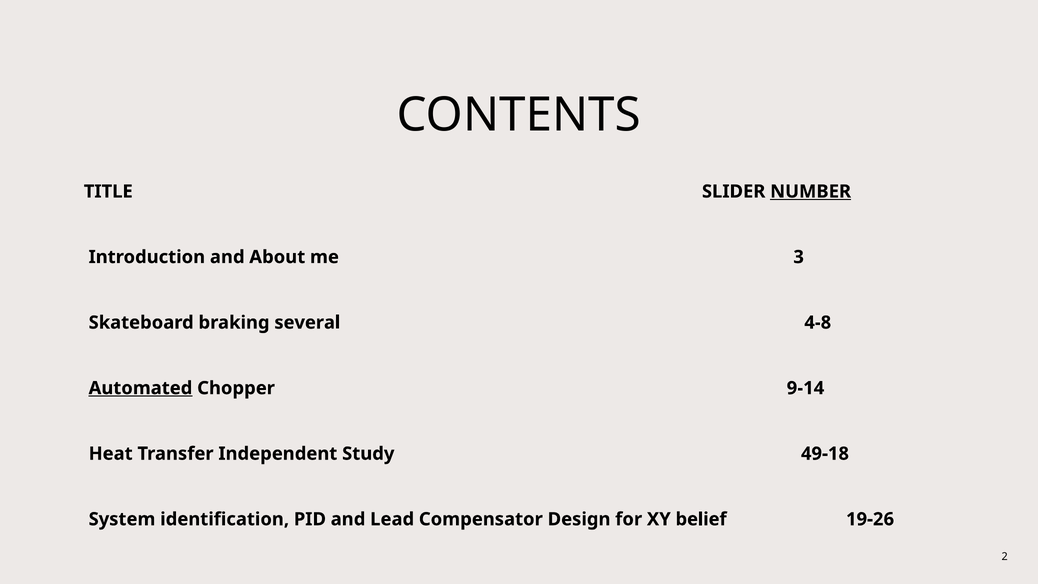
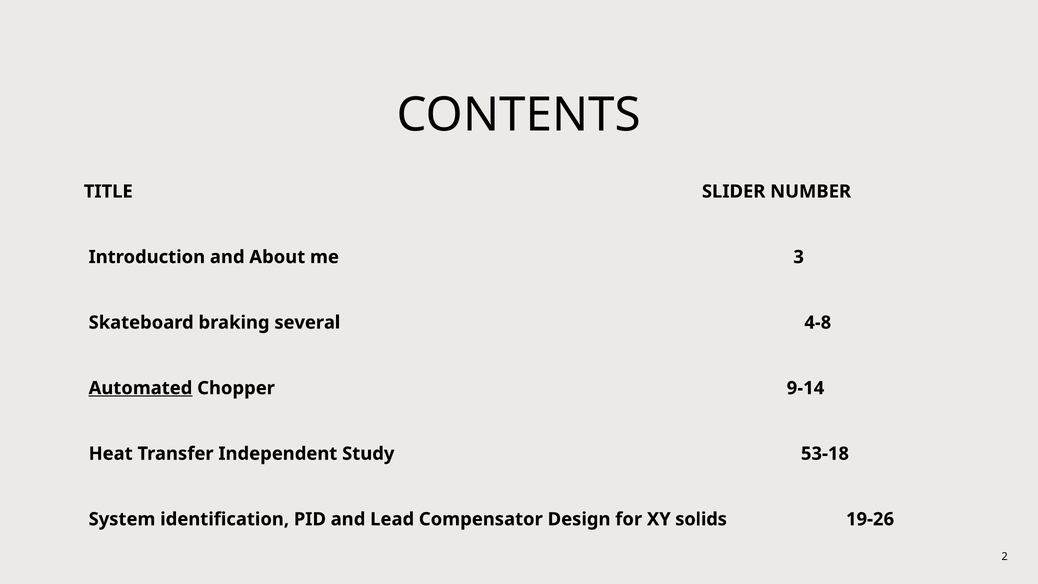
NUMBER underline: present -> none (811, 191)
49-18: 49-18 -> 53-18 (825, 454)
belief: belief -> solids (701, 519)
